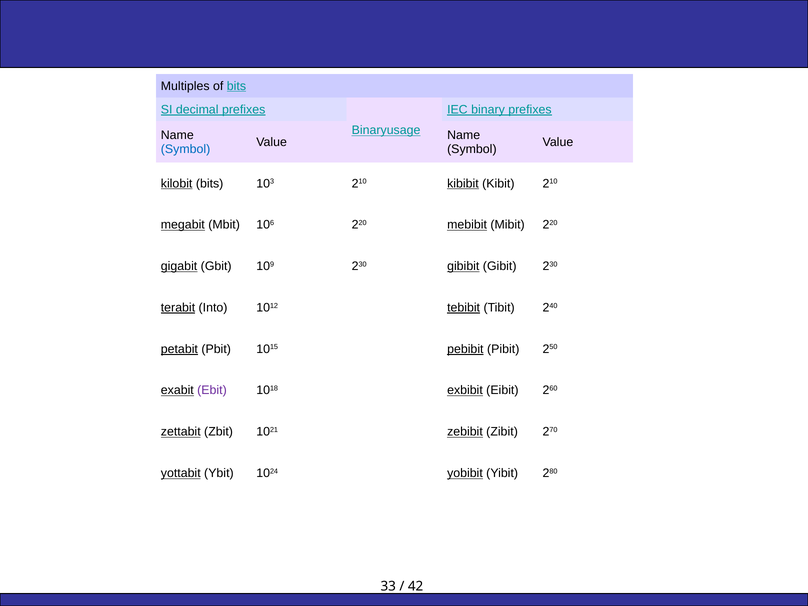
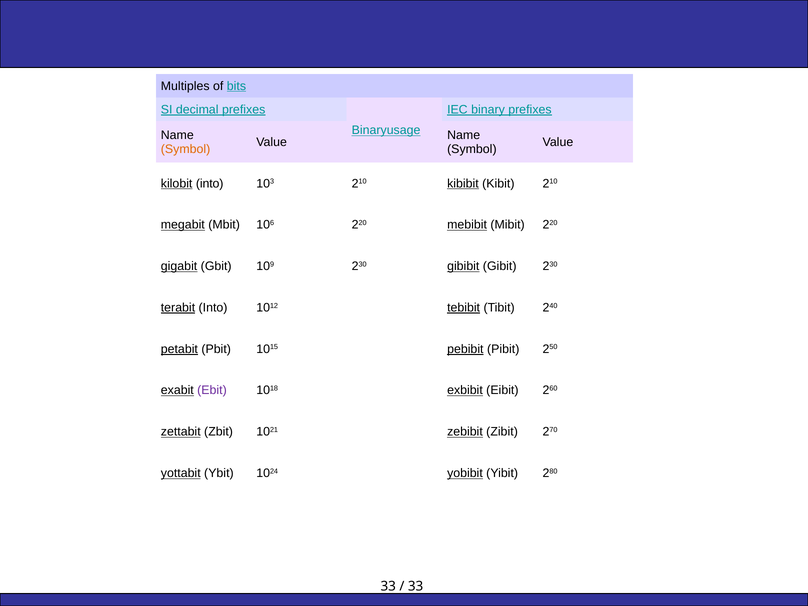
Symbol colour: blue -> orange (186, 149)
kilobit bits: bits -> into (210, 183)
42: 42 -> 33 (416, 586)
